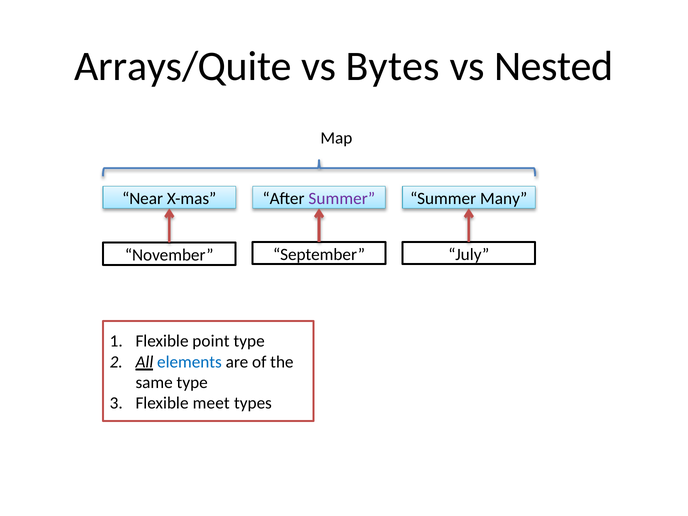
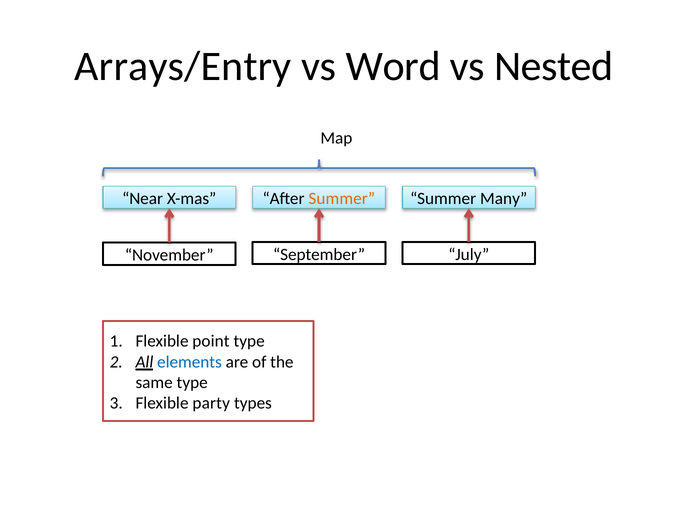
Arrays/Quite: Arrays/Quite -> Arrays/Entry (183, 67)
Bytes: Bytes -> Word (393, 67)
Summer colour: purple -> orange (342, 198)
meet: meet -> party (211, 403)
